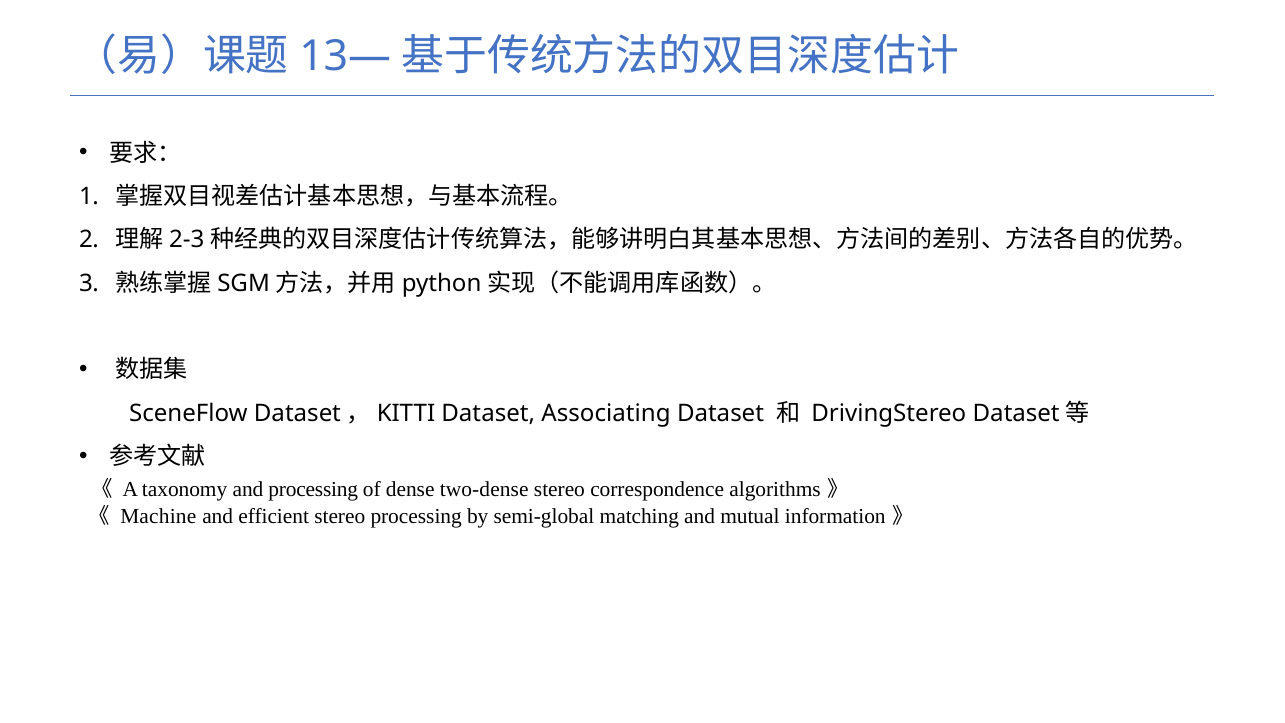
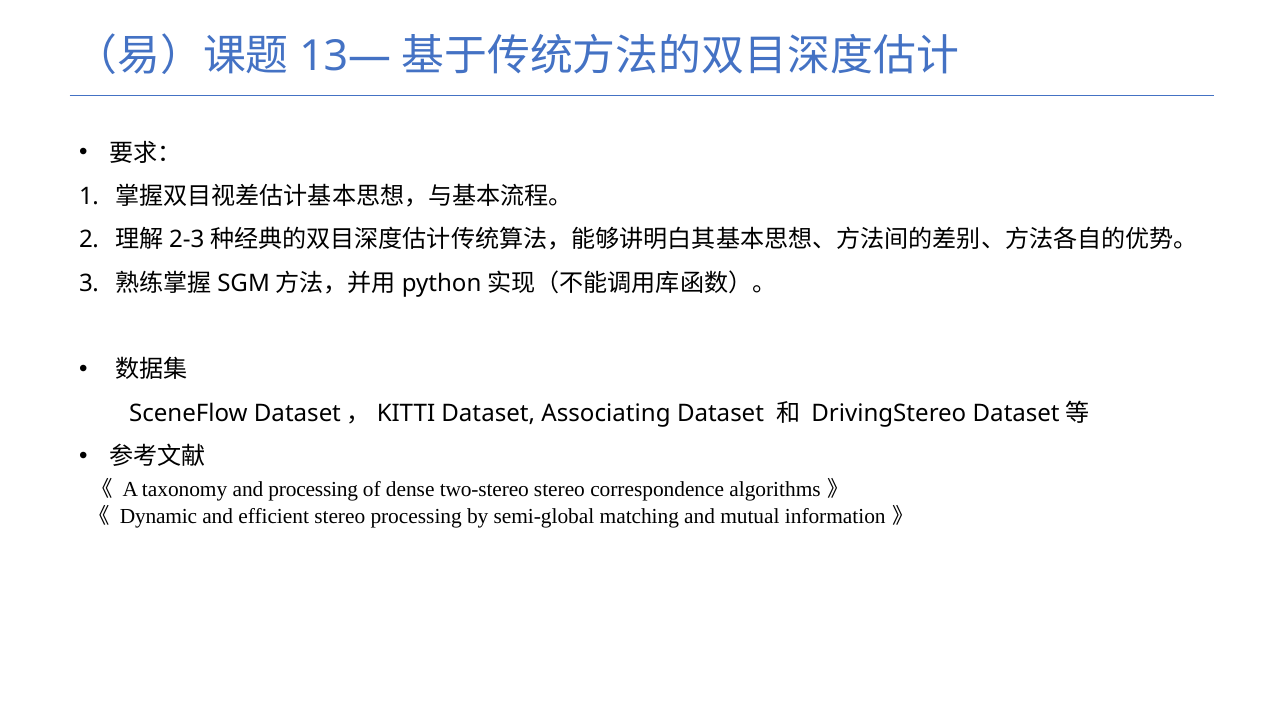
two-dense: two-dense -> two-stereo (484, 489)
Machine: Machine -> Dynamic (159, 516)
